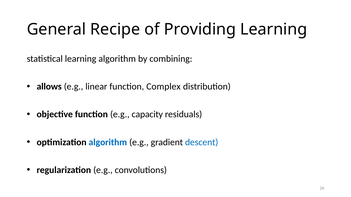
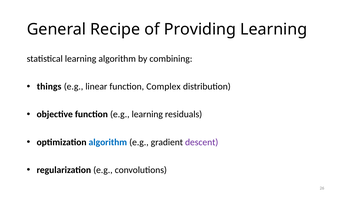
allows: allows -> things (49, 87)
e.g capacity: capacity -> learning (147, 115)
descent colour: blue -> purple (202, 142)
